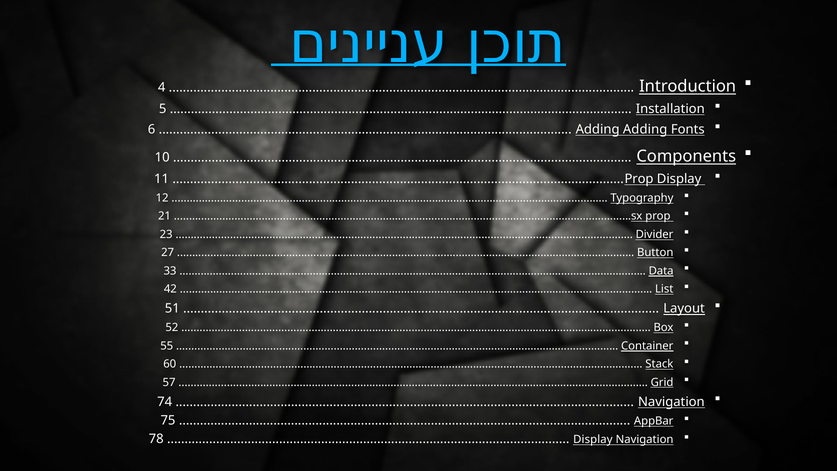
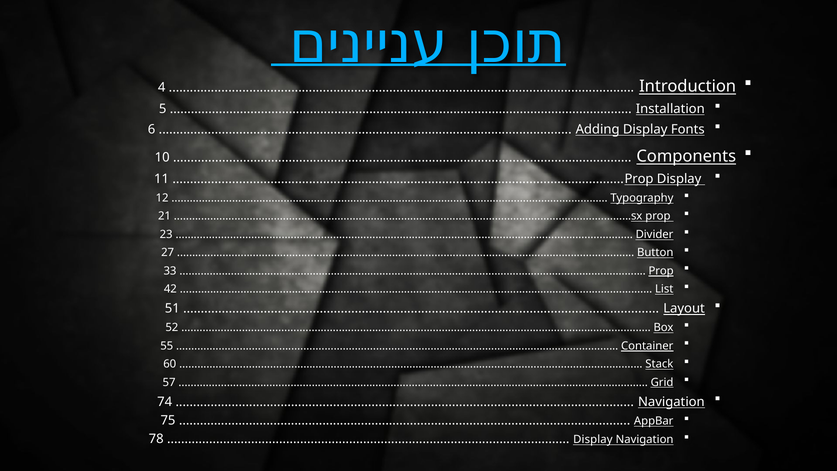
Adding Adding: Adding -> Display (645, 129)
Data: Data -> Prop (661, 271)
